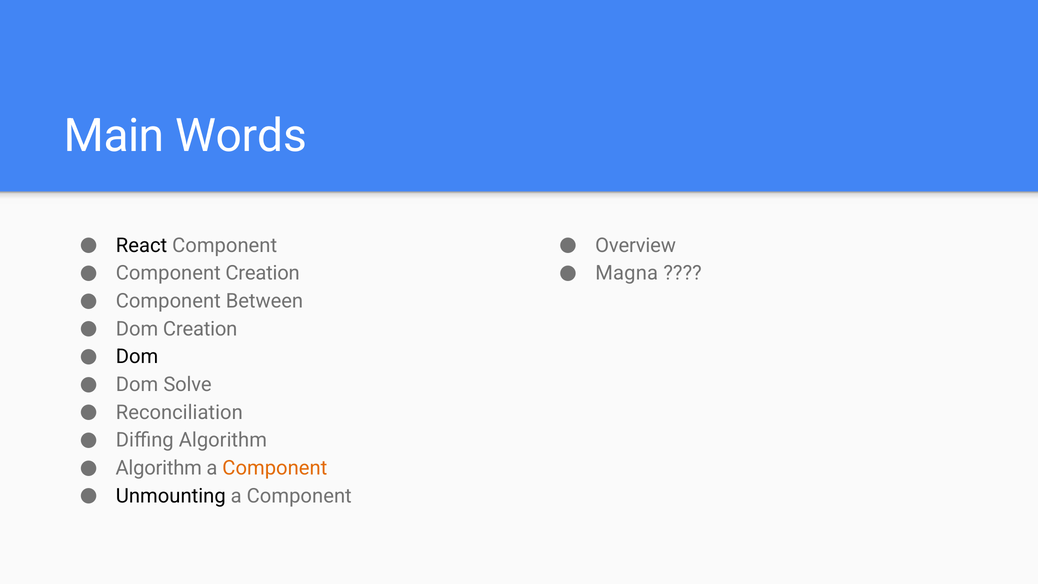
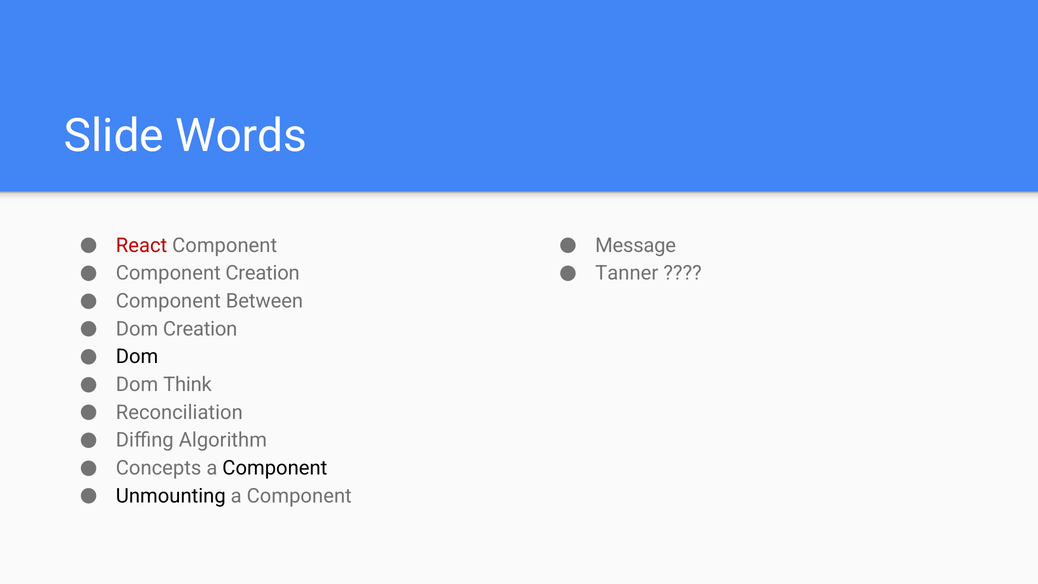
Main: Main -> Slide (114, 136)
React colour: black -> red (142, 245)
Overview: Overview -> Message (636, 245)
Magna: Magna -> Tanner (627, 273)
Solve: Solve -> Think (188, 385)
Algorithm: Algorithm -> Concepts (159, 468)
Component colour: orange -> black (275, 468)
